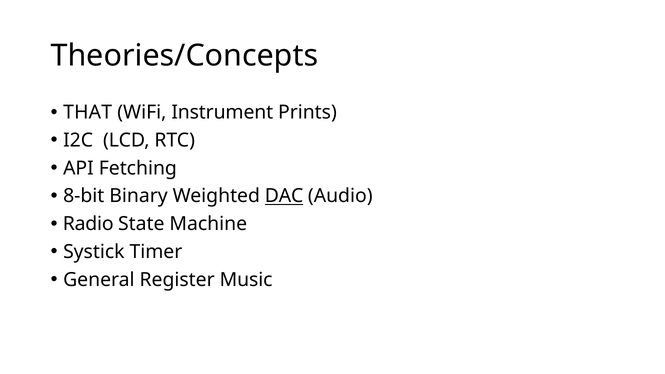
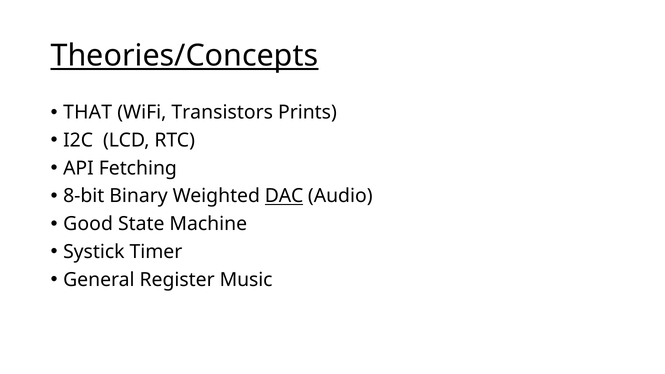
Theories/Concepts underline: none -> present (185, 56)
Instrument: Instrument -> Transistors (222, 112)
Radio: Radio -> Good (88, 224)
